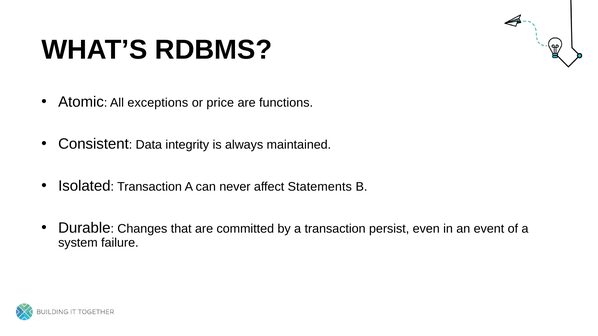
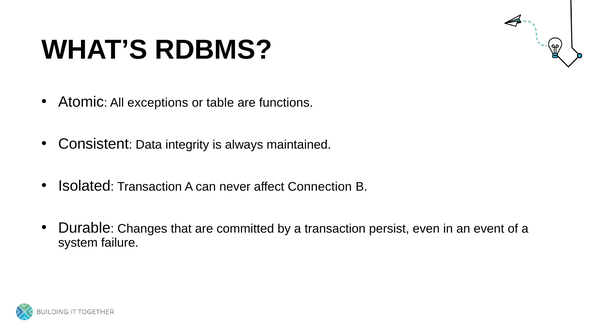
price: price -> table (220, 103)
Statements: Statements -> Connection (320, 187)
